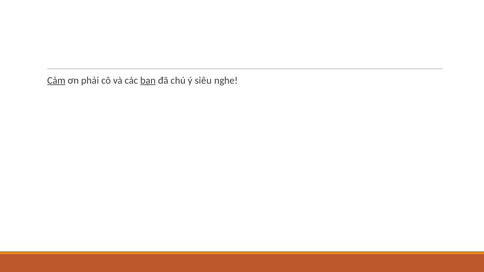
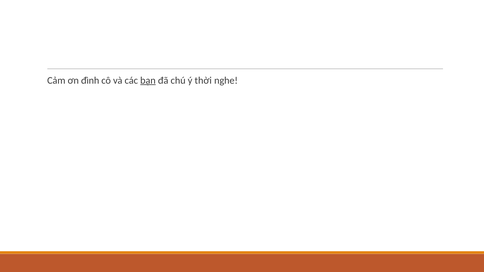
Cảm underline: present -> none (56, 80)
phải: phải -> đình (90, 80)
siêu: siêu -> thời (203, 80)
